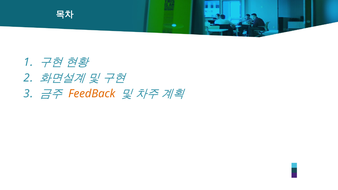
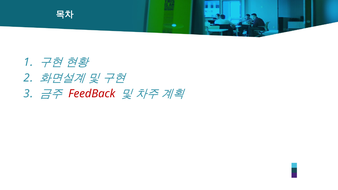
FeedBack colour: orange -> red (92, 94)
